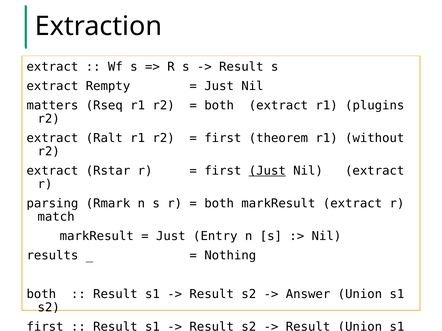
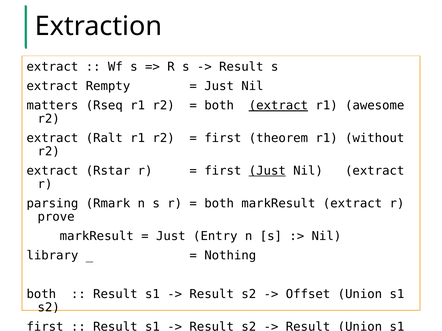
extract underline: none -> present (278, 106)
plugins: plugins -> awesome (375, 106)
match: match -> prove (56, 217)
results: results -> library (52, 256)
Answer: Answer -> Offset (308, 295)
